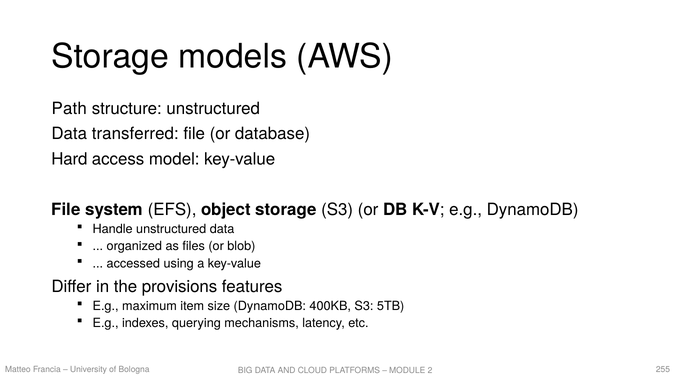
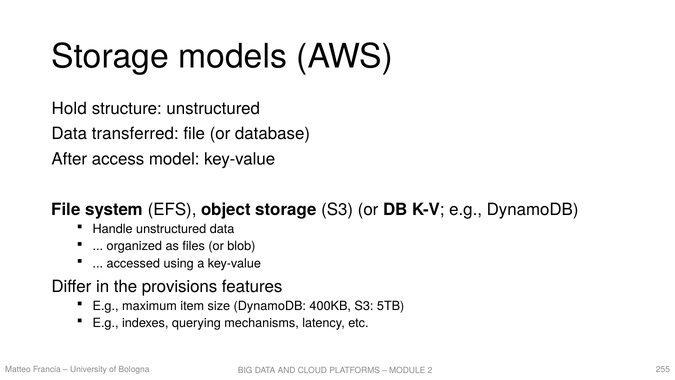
Path: Path -> Hold (69, 108)
Hard: Hard -> After (69, 159)
